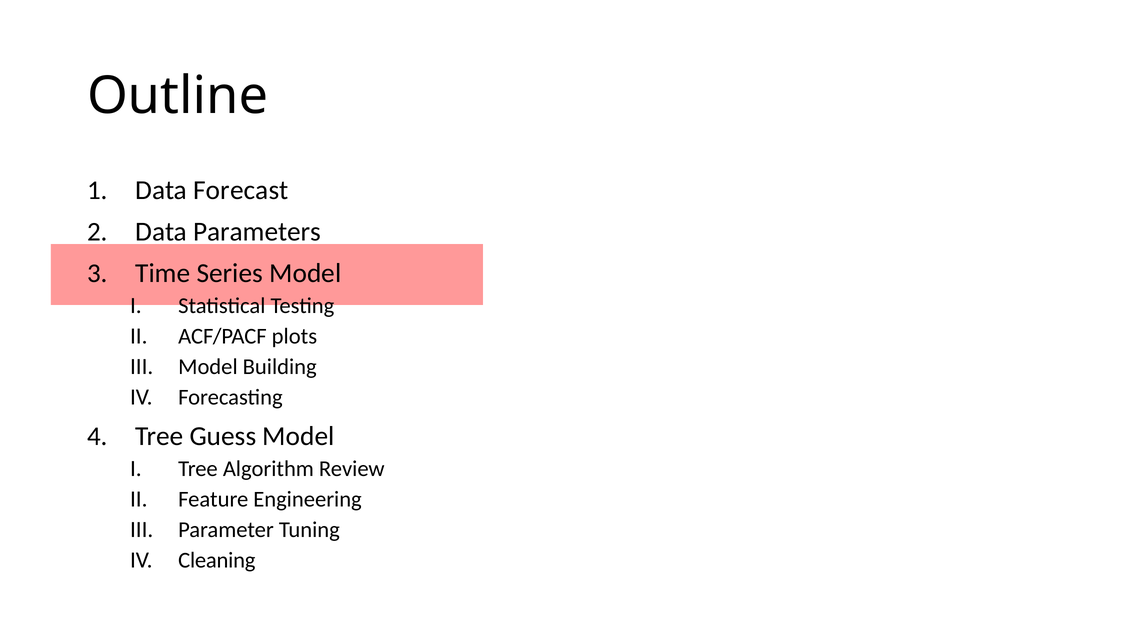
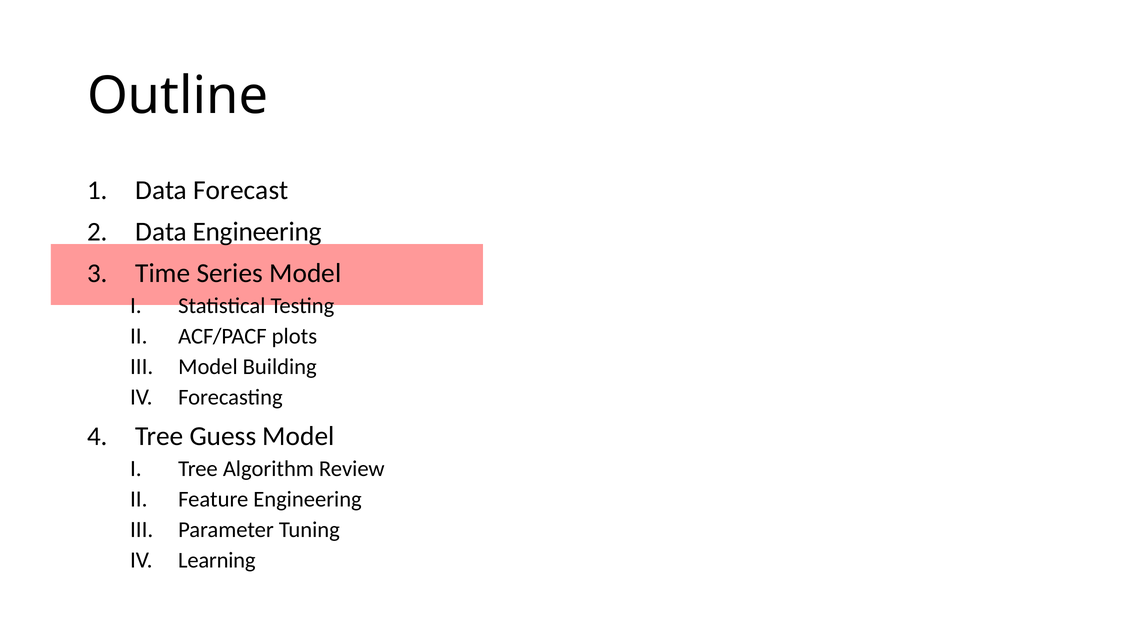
Data Parameters: Parameters -> Engineering (257, 232)
Cleaning: Cleaning -> Learning (217, 560)
